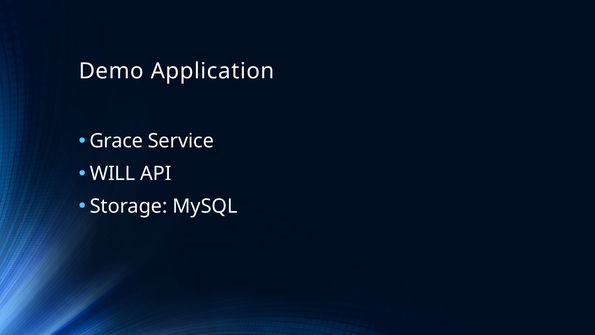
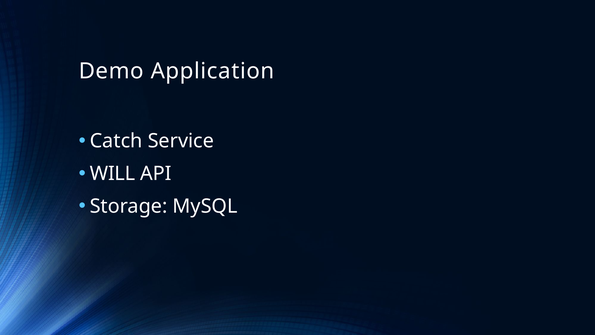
Grace: Grace -> Catch (116, 141)
